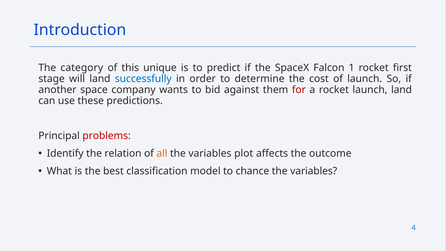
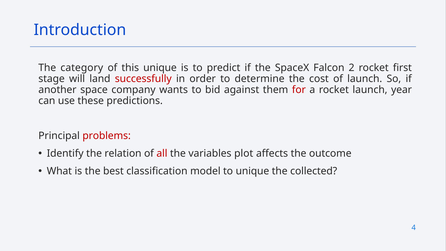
1: 1 -> 2 (352, 68)
successfully colour: blue -> red (143, 79)
launch land: land -> year (402, 90)
all colour: orange -> red (162, 153)
to chance: chance -> unique (252, 171)
variables: variables -> collected (314, 171)
